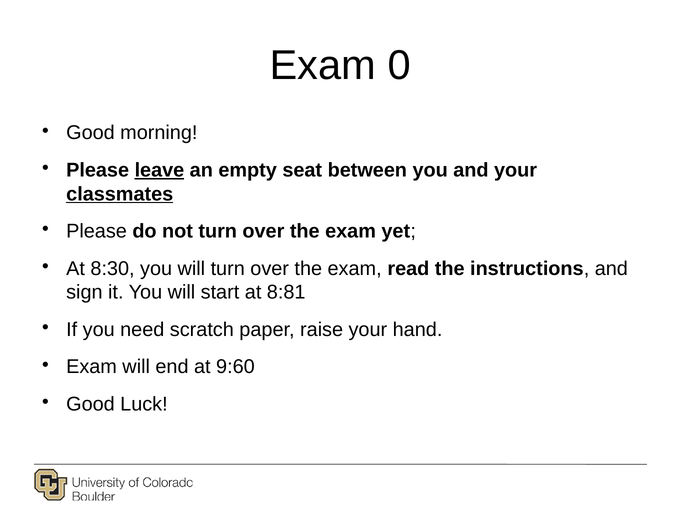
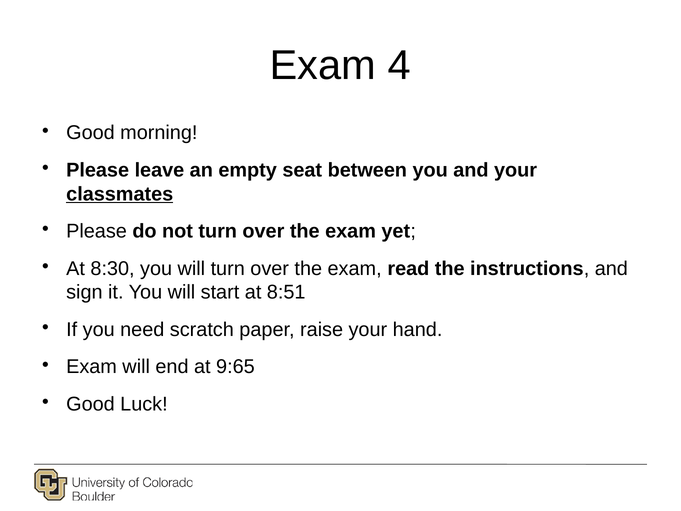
0: 0 -> 4 (399, 66)
leave underline: present -> none (159, 170)
8:81: 8:81 -> 8:51 (286, 292)
9:60: 9:60 -> 9:65 (235, 367)
